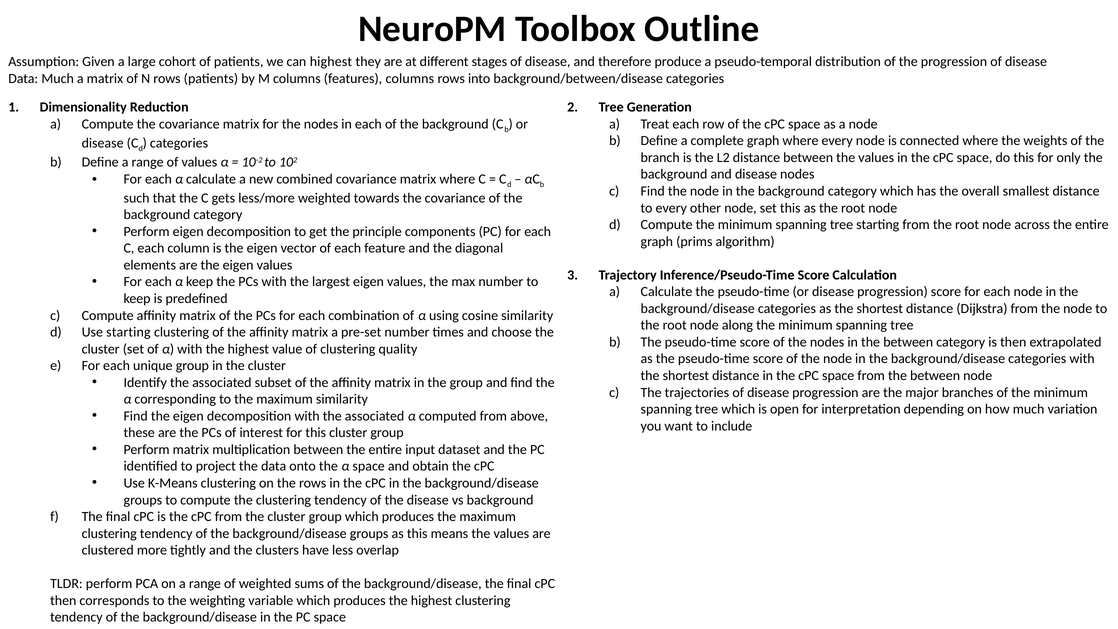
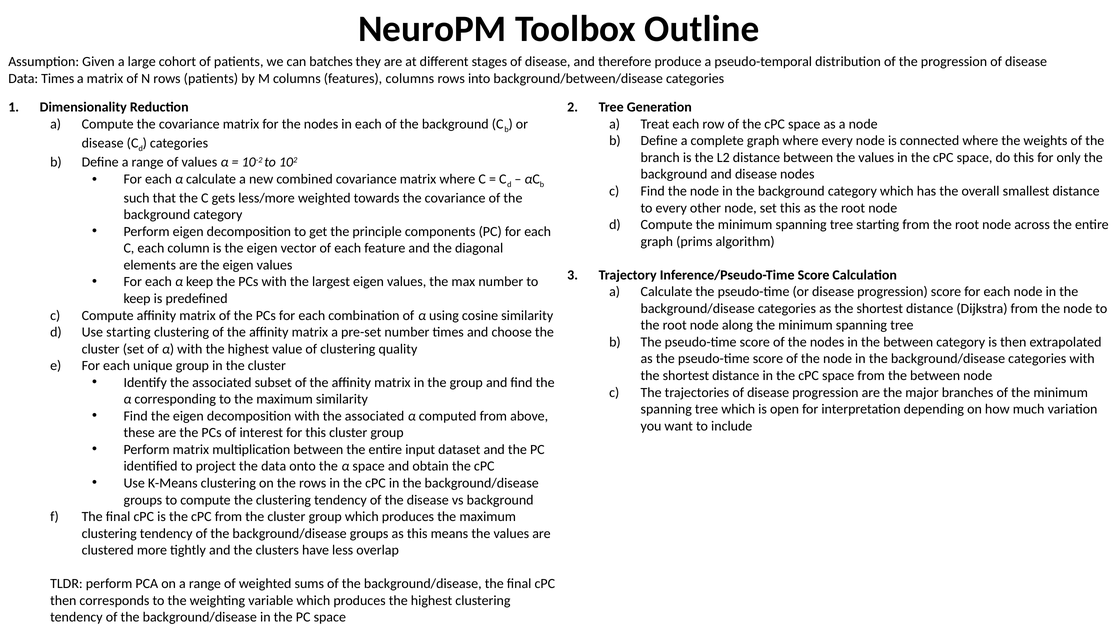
can highest: highest -> batches (331, 62)
Data Much: Much -> Times (58, 78)
